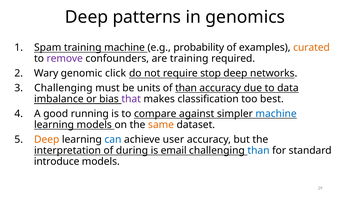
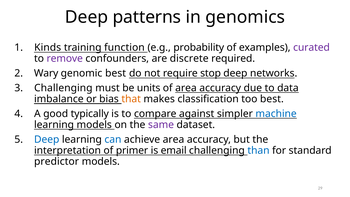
Spam: Spam -> Kinds (48, 48)
training machine: machine -> function (124, 48)
curated colour: orange -> purple (311, 48)
are training: training -> discrete (189, 59)
genomic click: click -> best (116, 73)
of than: than -> area (186, 88)
that colour: purple -> orange (131, 99)
running: running -> typically (90, 114)
same colour: orange -> purple (161, 125)
Deep colour: orange -> blue (47, 139)
achieve user: user -> area (173, 139)
during: during -> primer (132, 150)
introduce: introduce -> predictor (57, 161)
